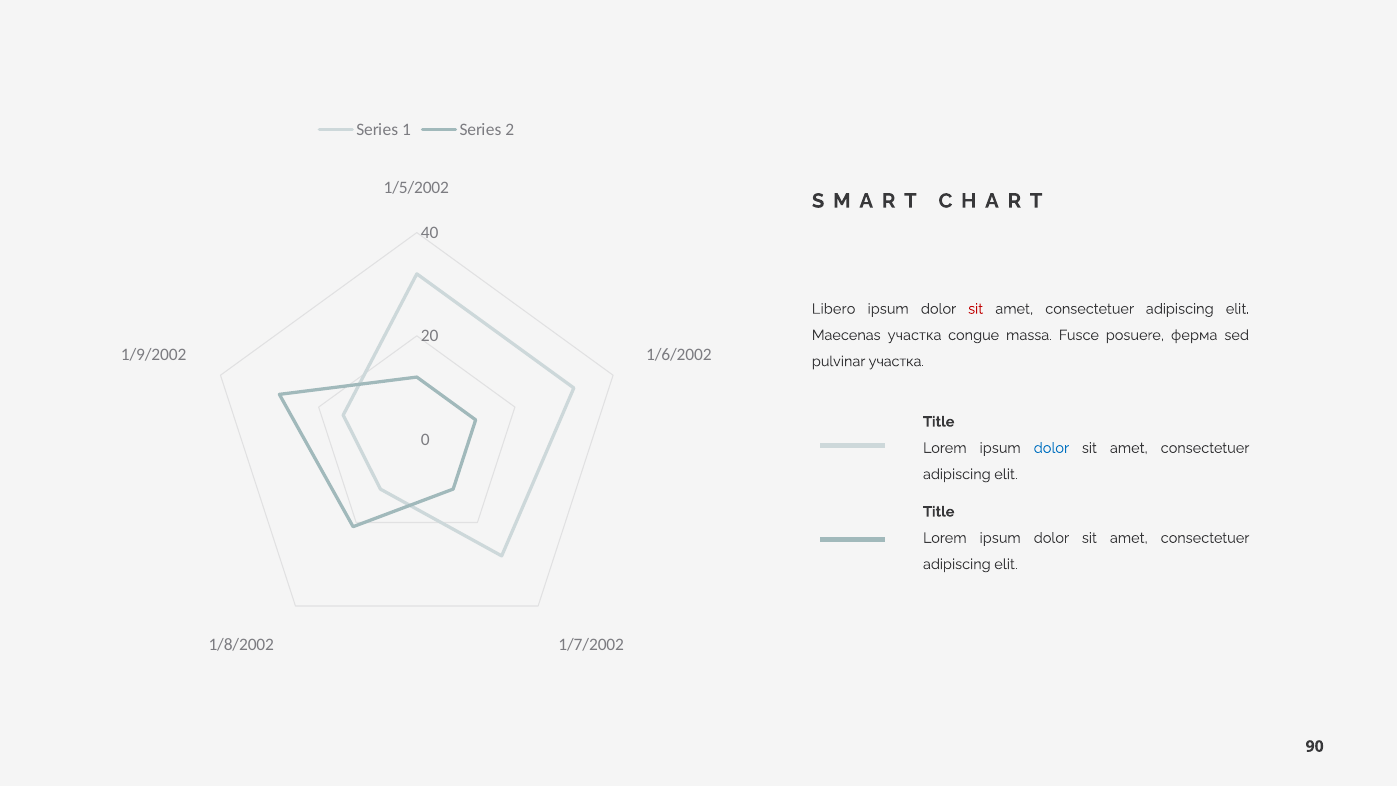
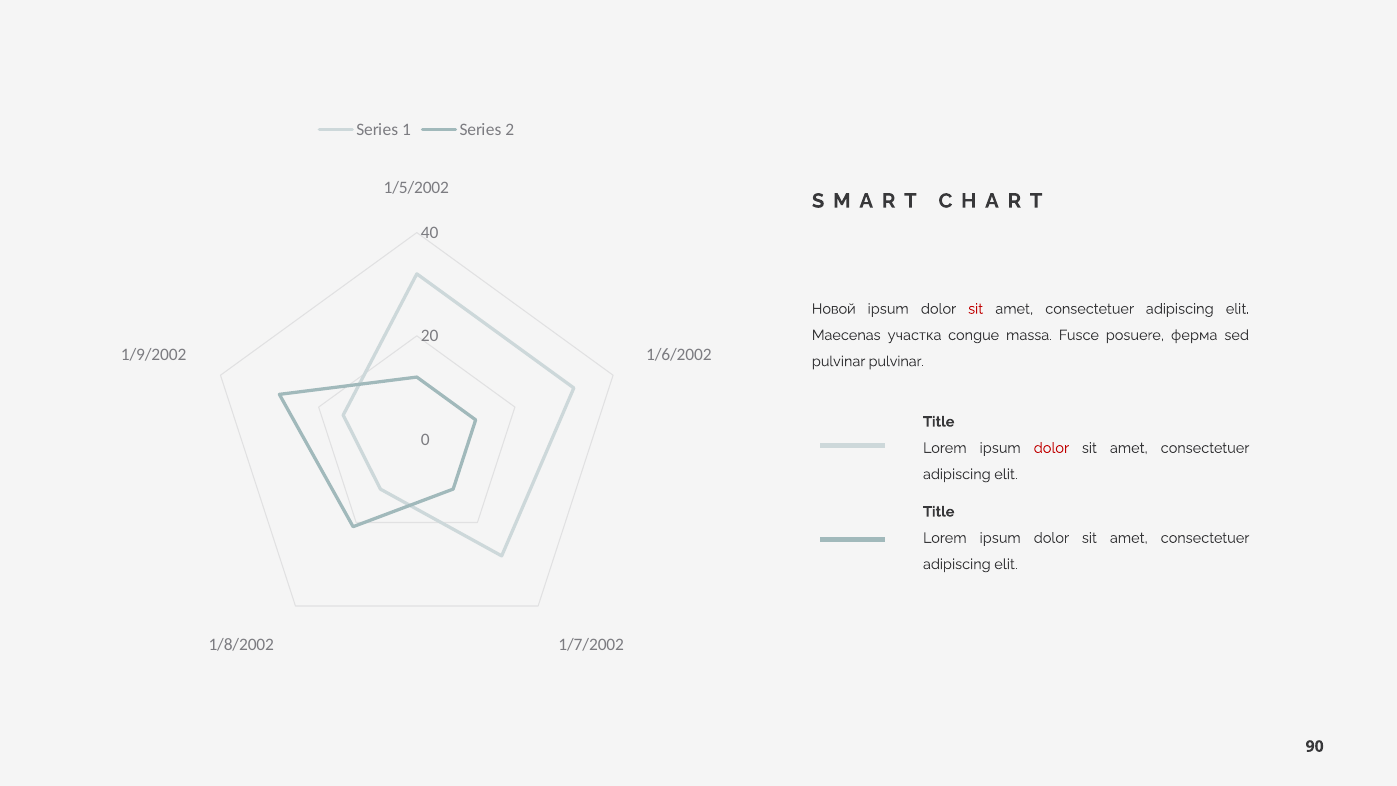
Libero: Libero -> Новой (834, 309)
pulvinar участка: участка -> pulvinar (896, 361)
dolor colour: blue -> red (1051, 448)
